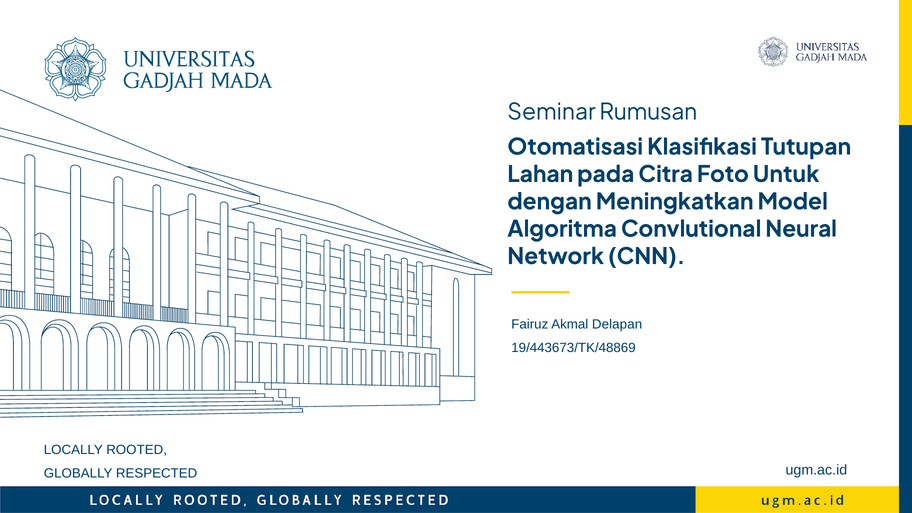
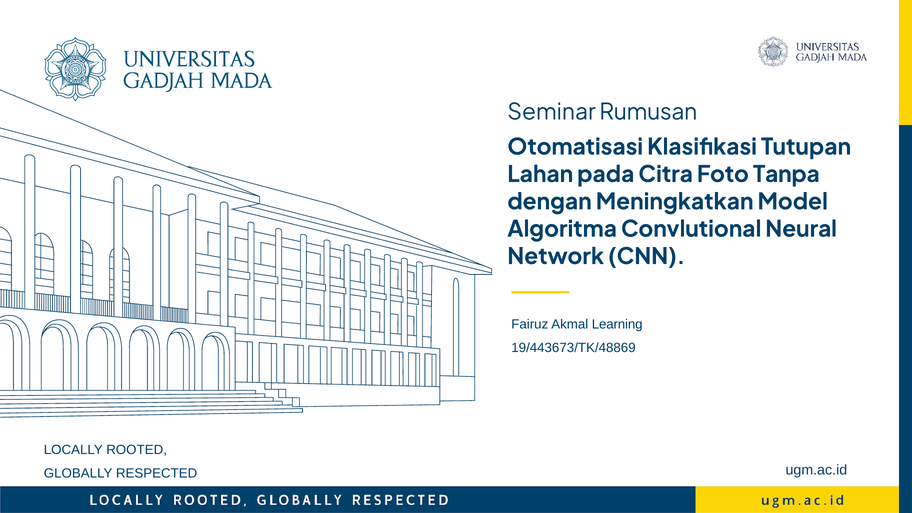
Untuk: Untuk -> Tanpa (786, 174)
Delapan: Delapan -> Learning (617, 324)
